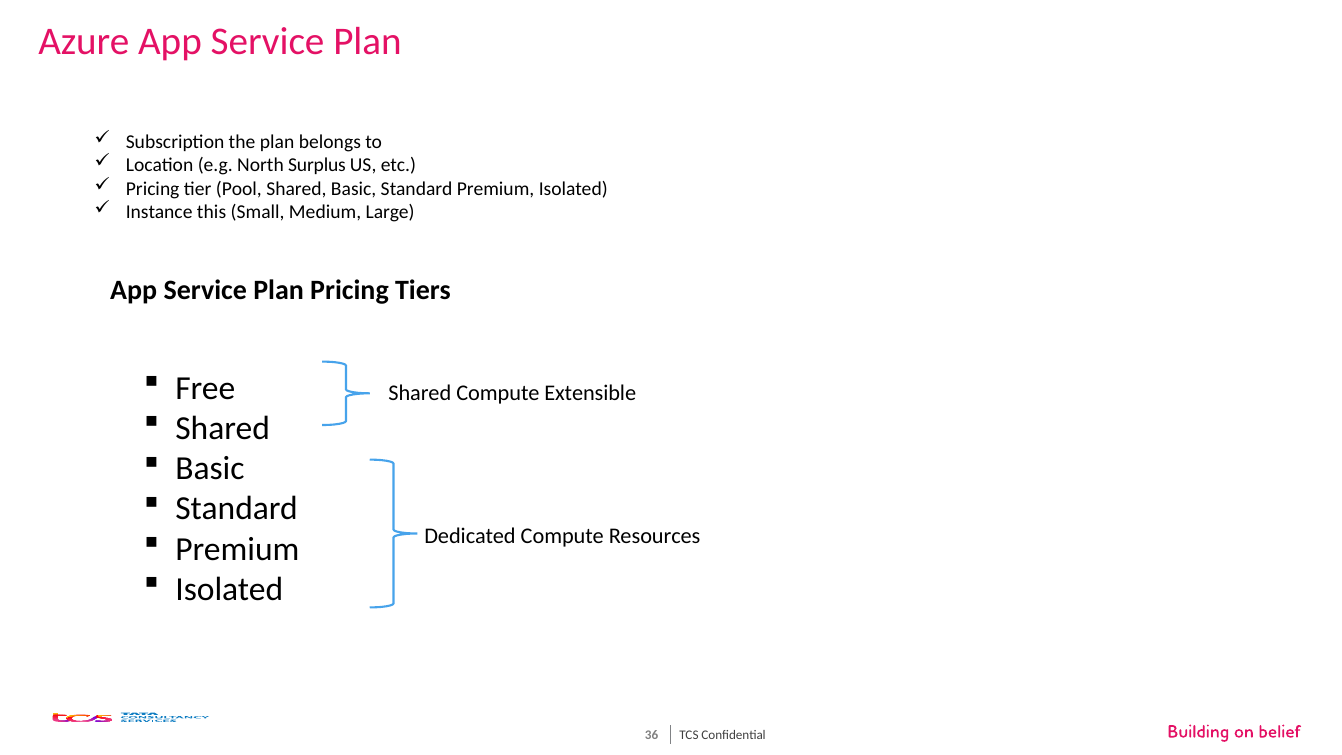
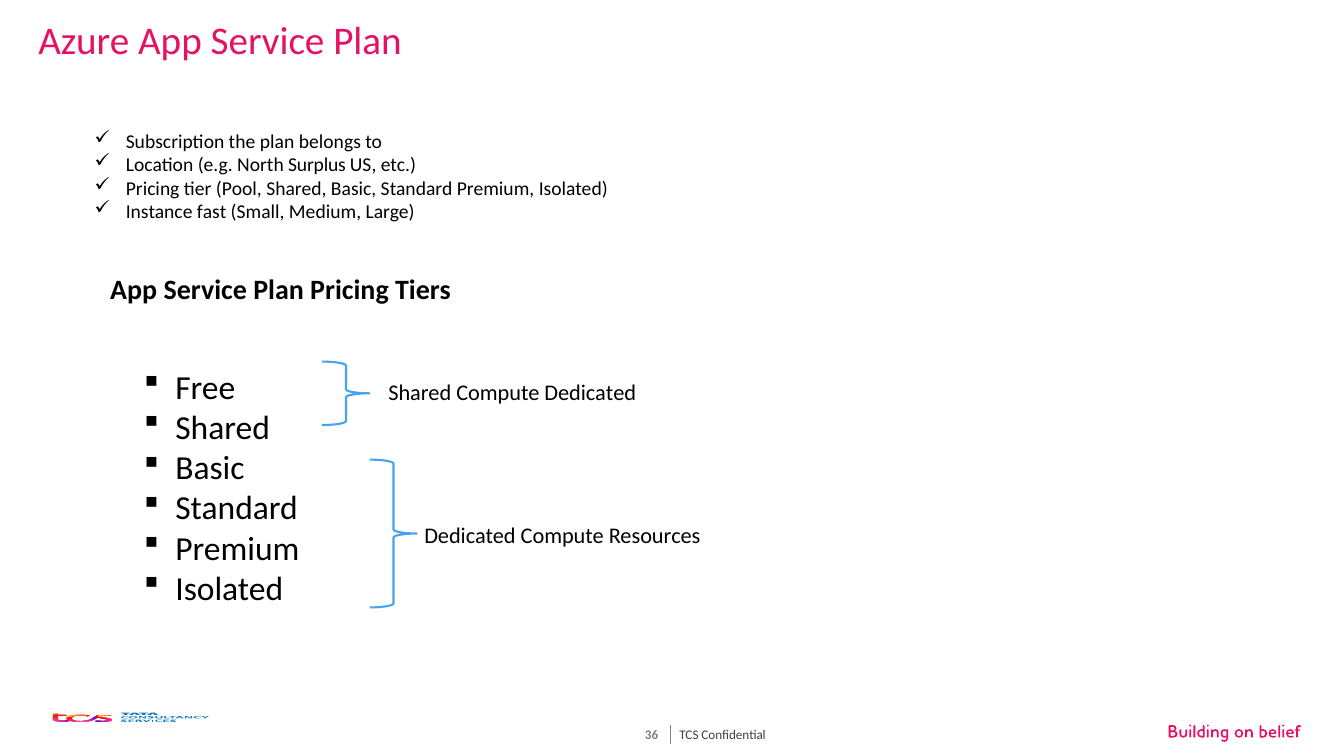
this: this -> fast (212, 212)
Compute Extensible: Extensible -> Dedicated (590, 393)
